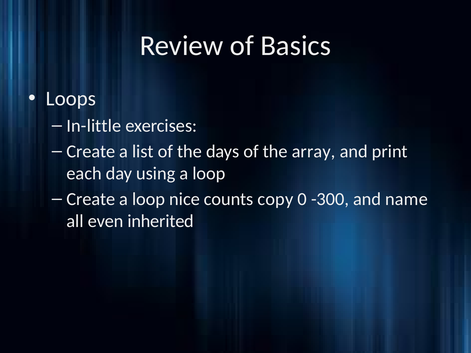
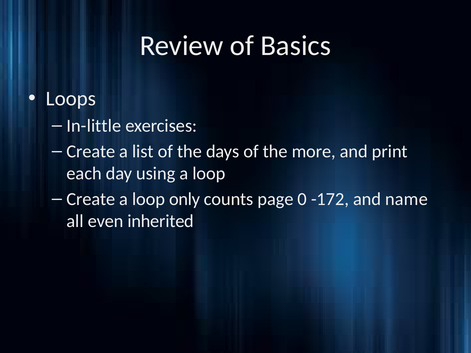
array: array -> more (314, 152)
nice: nice -> only (185, 199)
copy: copy -> page (276, 199)
-300: -300 -> -172 (330, 199)
